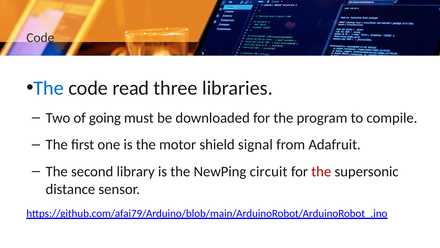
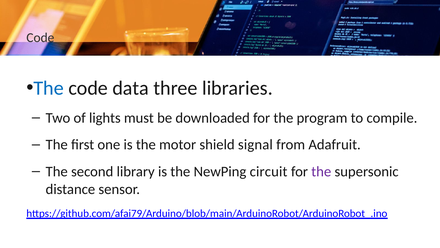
read: read -> data (131, 88)
going: going -> lights (105, 118)
the colour: red -> purple (321, 171)
